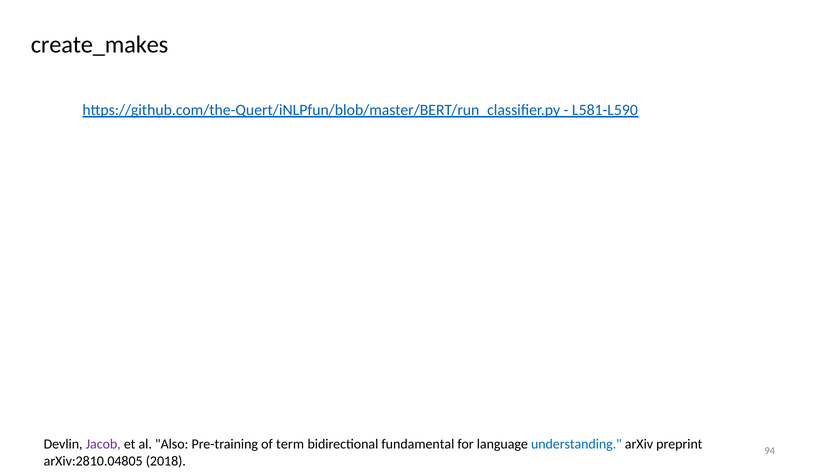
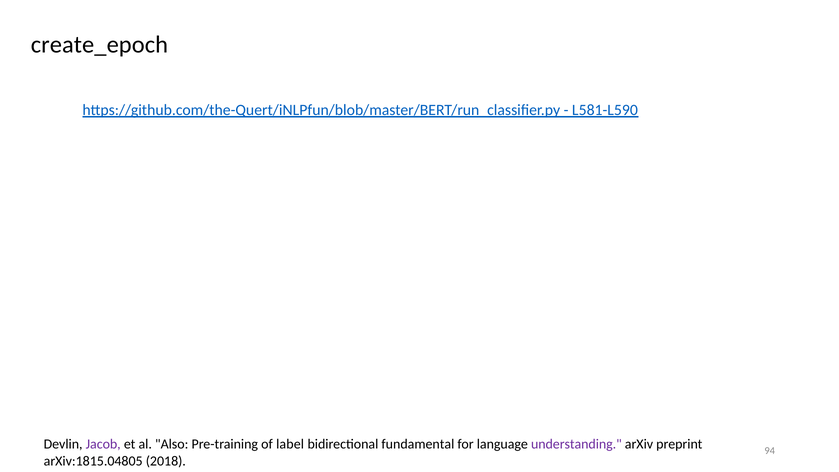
create_makes: create_makes -> create_epoch (99, 45)
term: term -> label (290, 444)
understanding colour: blue -> purple (576, 444)
arXiv:2810.04805: arXiv:2810.04805 -> arXiv:1815.04805 (93, 461)
